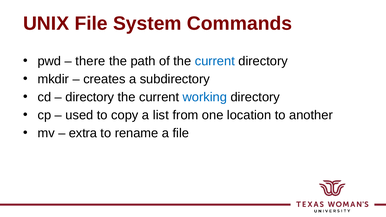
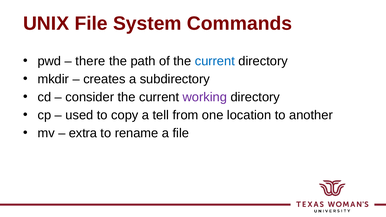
directory: directory -> consider (90, 97)
working colour: blue -> purple (205, 97)
list: list -> tell (161, 115)
